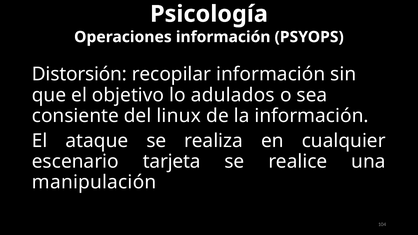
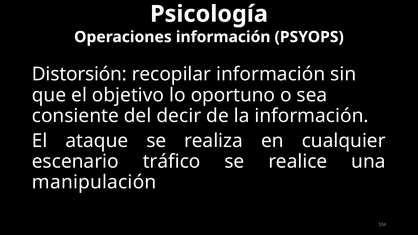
adulados: adulados -> oportuno (233, 95)
linux: linux -> decir (179, 116)
tarjeta: tarjeta -> tráfico (172, 161)
